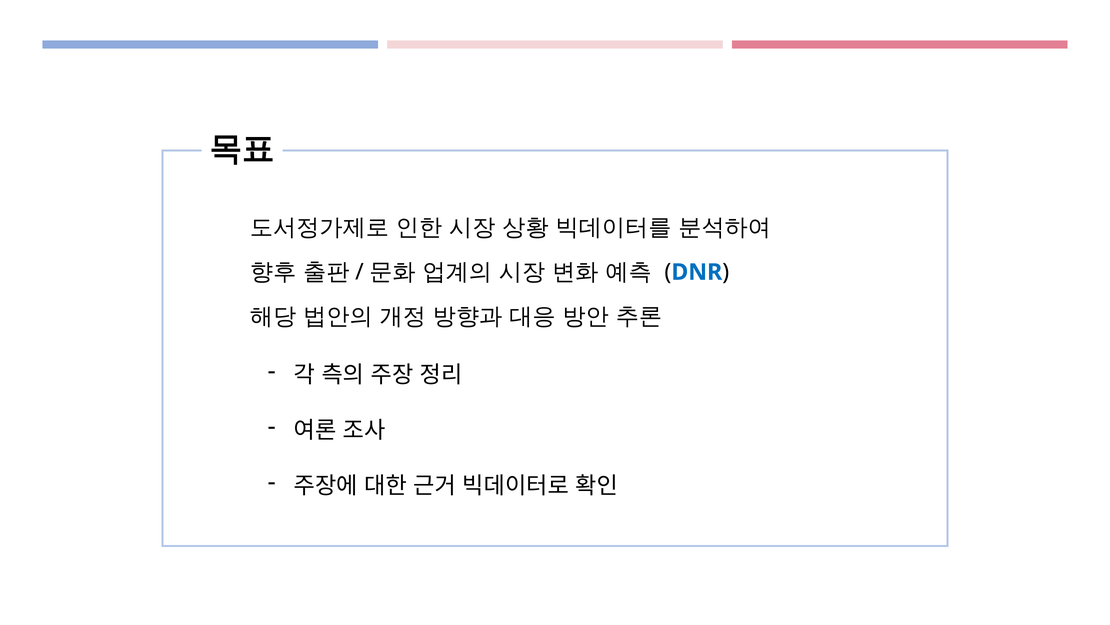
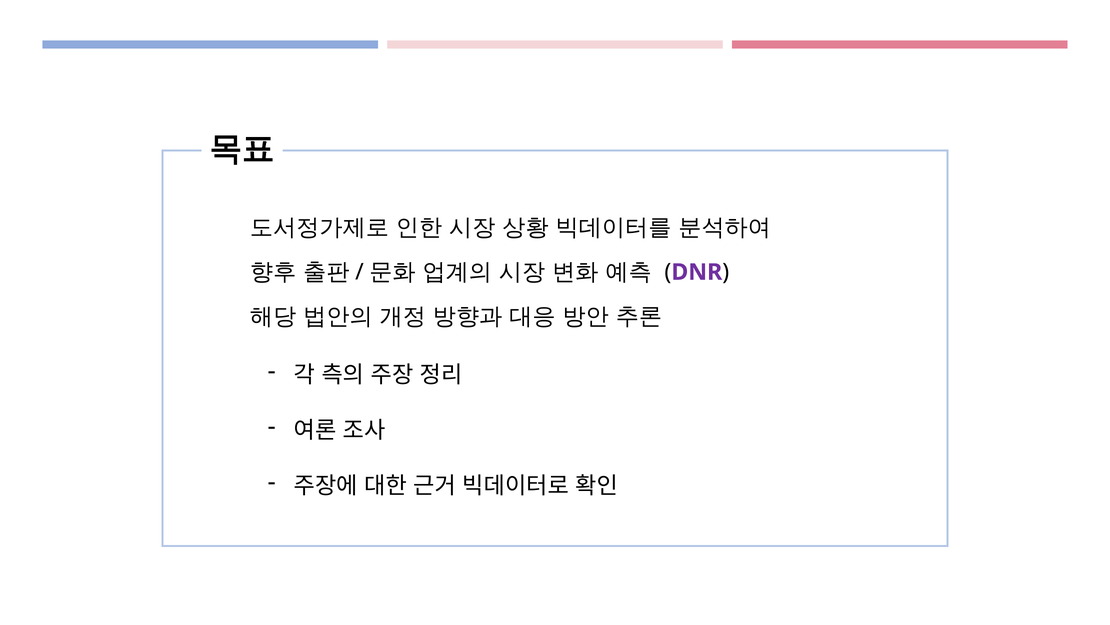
DNR colour: blue -> purple (697, 272)
